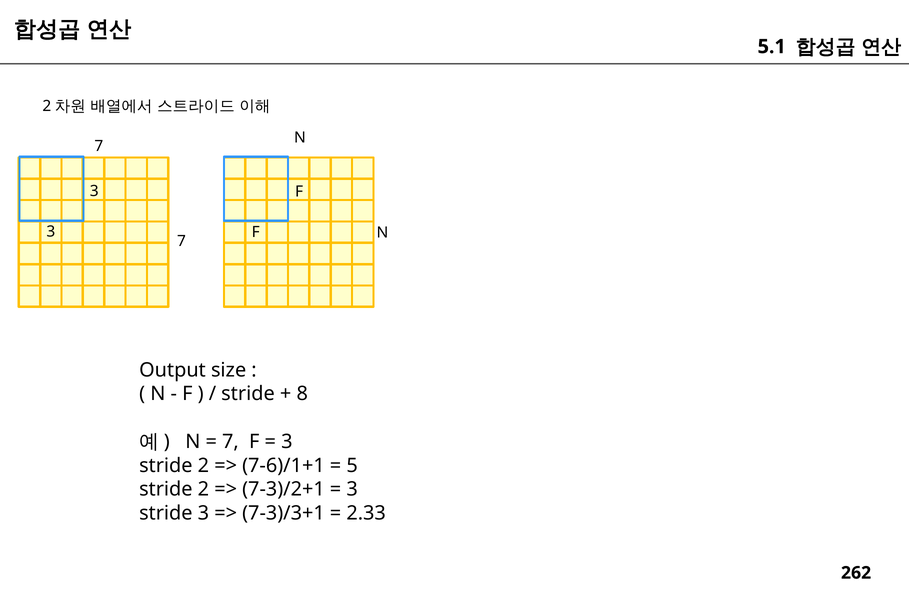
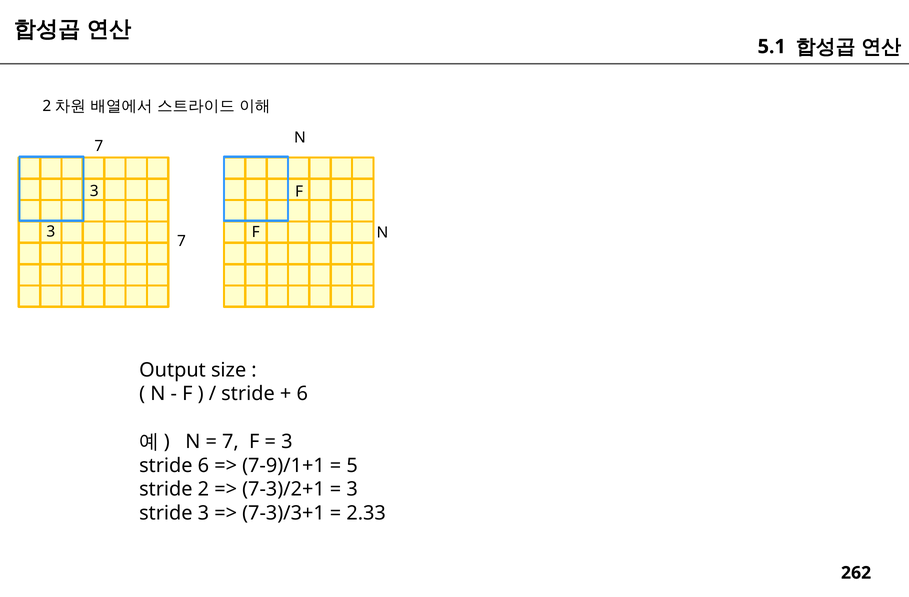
8: 8 -> 6 (302, 394)
2: 2 -> 6 (203, 466)
7-6)/1+1: 7-6)/1+1 -> 7-9)/1+1 (283, 466)
